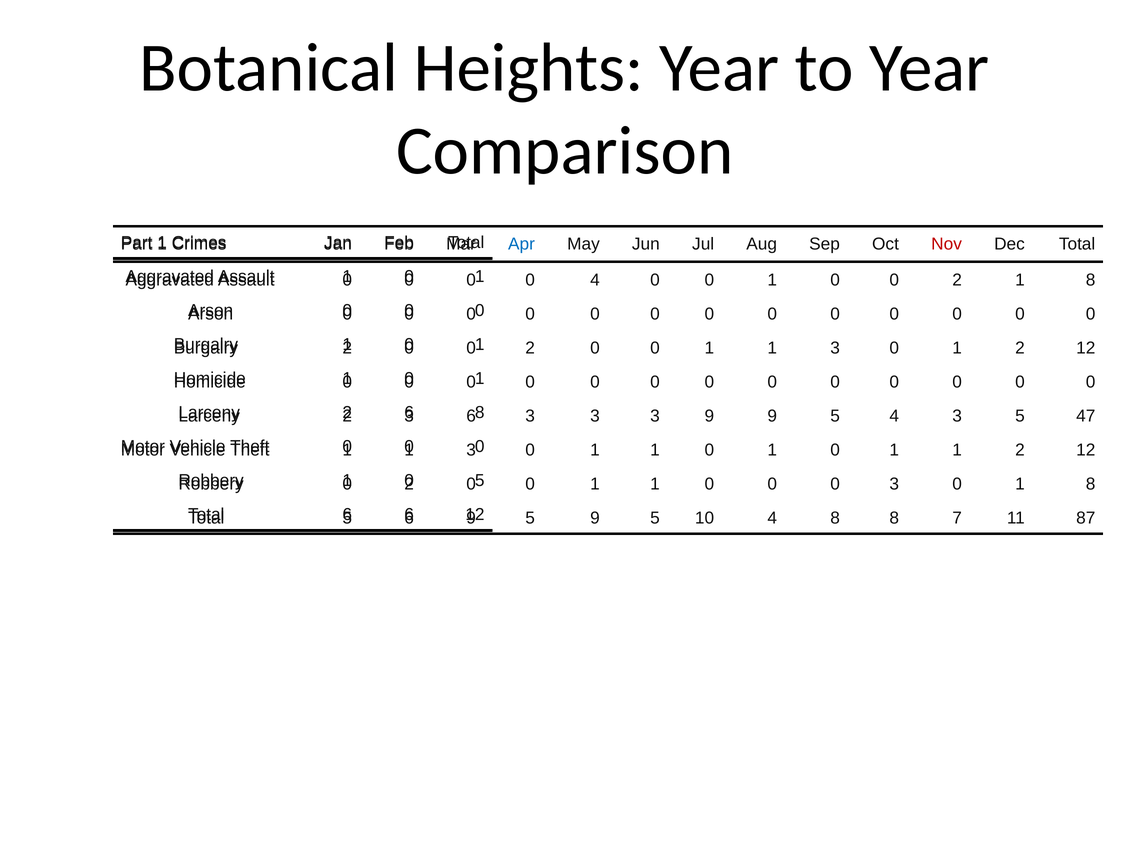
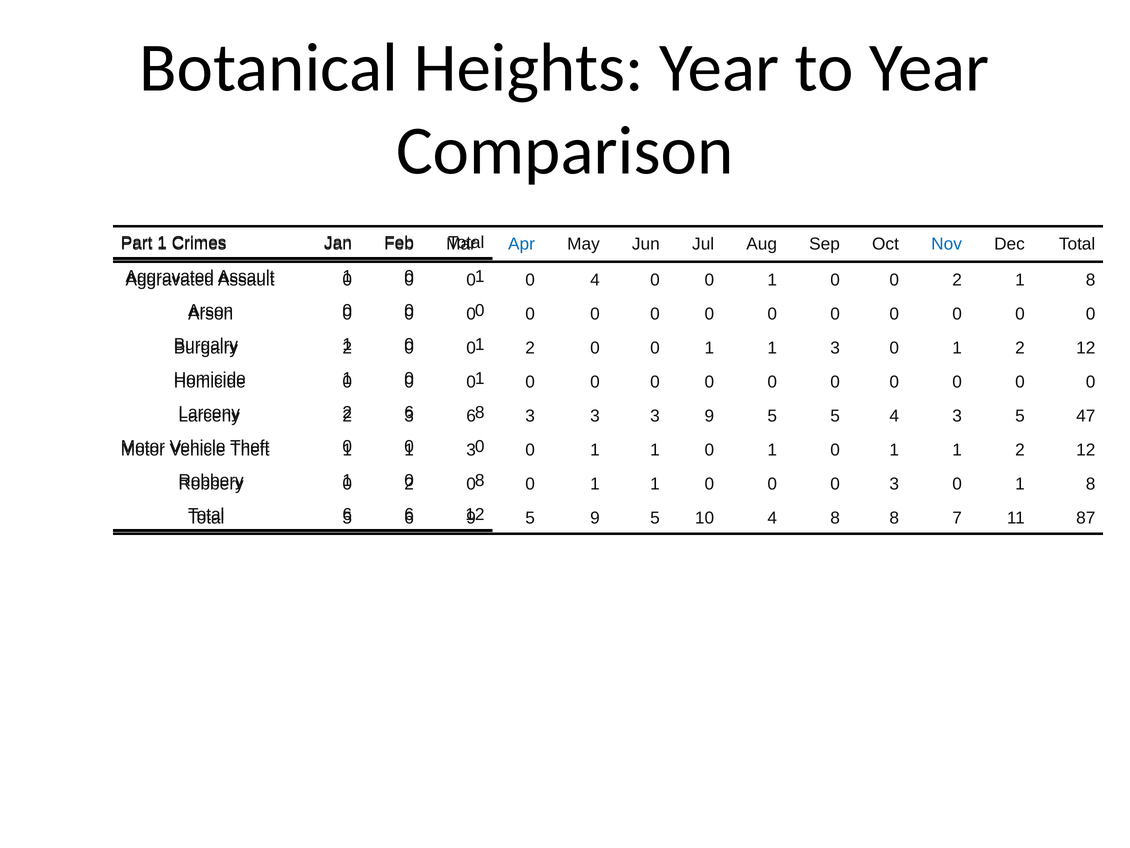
Nov colour: red -> blue (947, 244)
3 9 9: 9 -> 5 (772, 416)
5: 5 -> 8 (480, 480)
